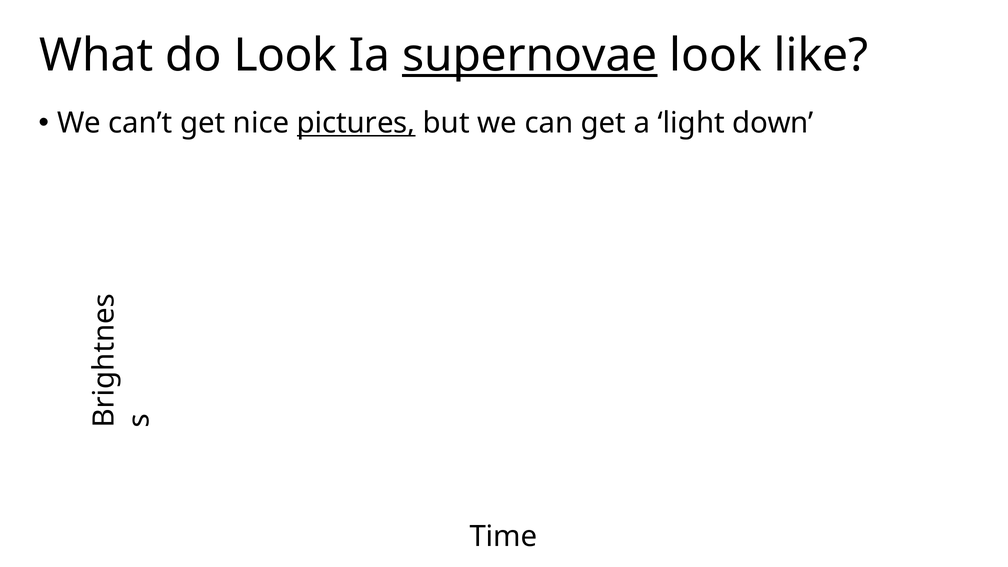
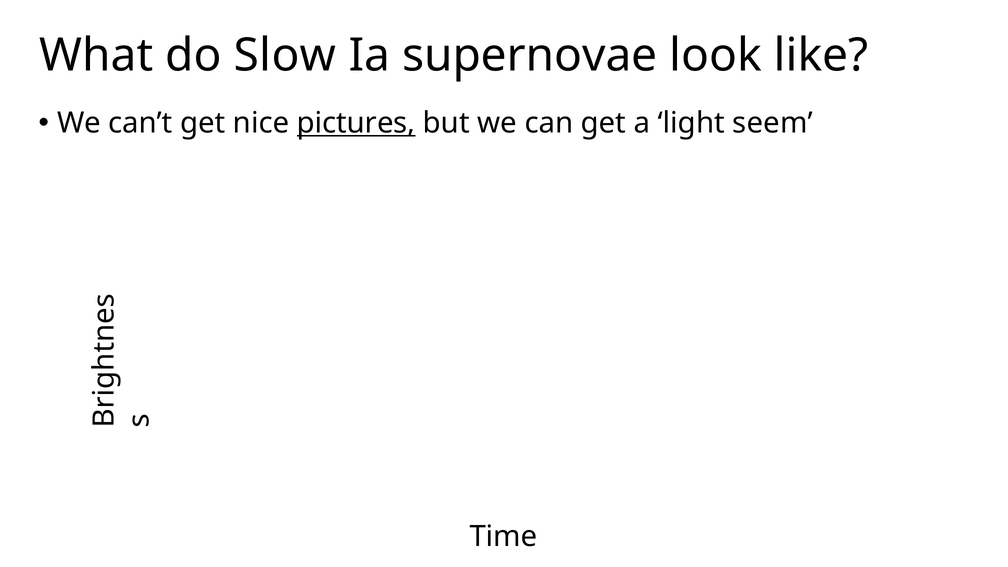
do Look: Look -> Slow (285, 56)
supernovae underline: present -> none (530, 56)
down: down -> seem (773, 123)
